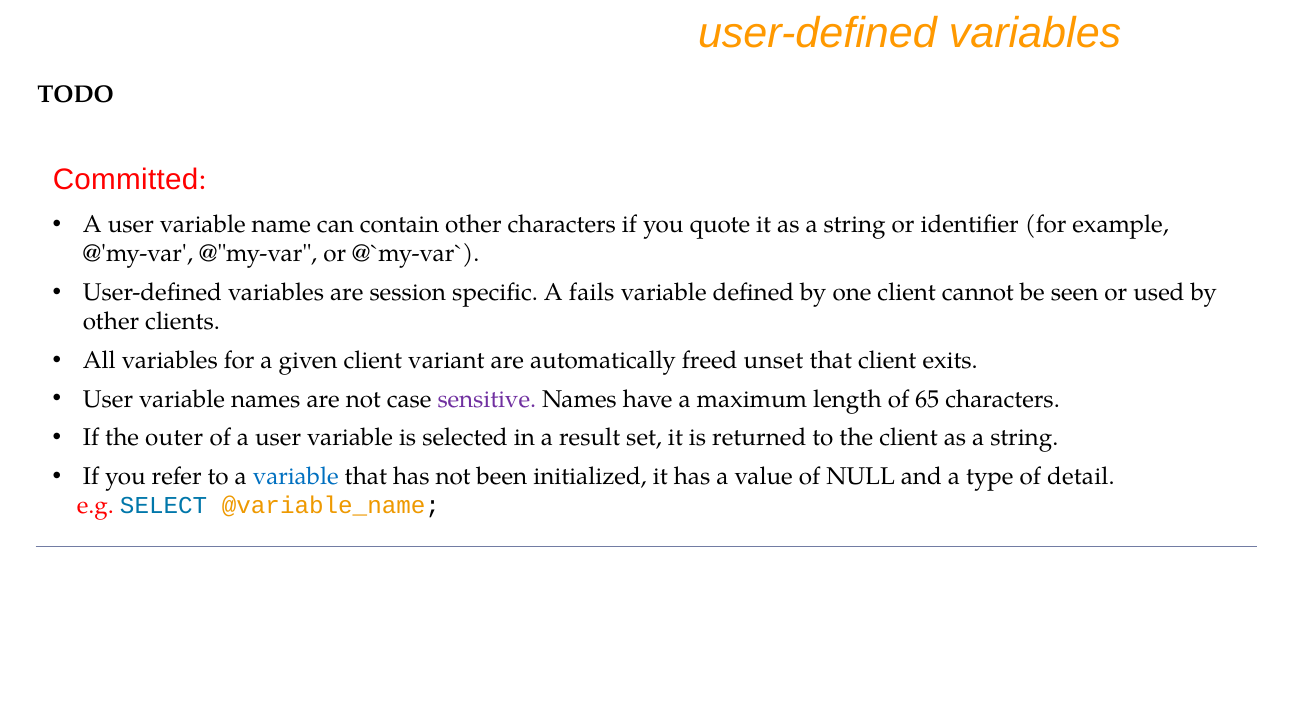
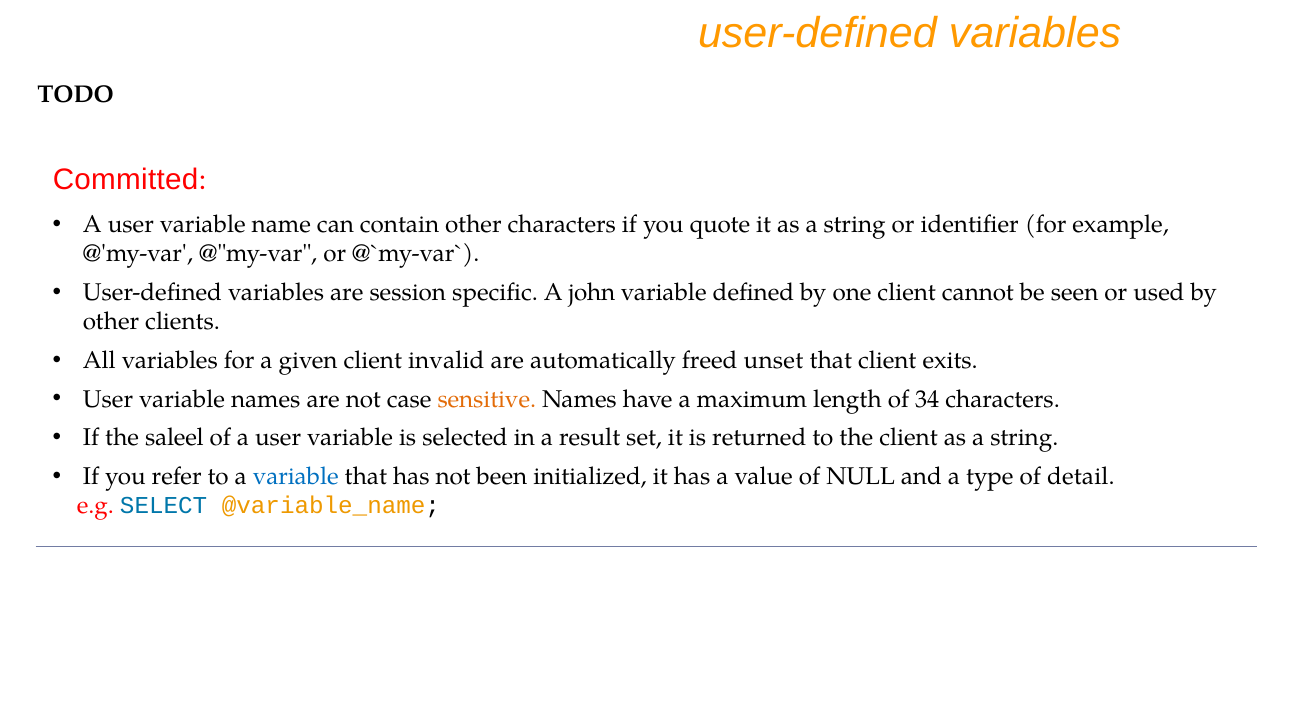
fails: fails -> john (592, 293)
variant: variant -> invalid (446, 360)
sensitive colour: purple -> orange (487, 399)
65: 65 -> 34 (927, 399)
outer: outer -> saleel (174, 438)
